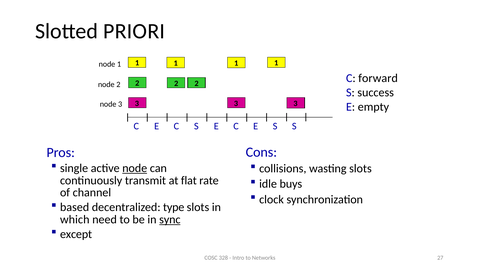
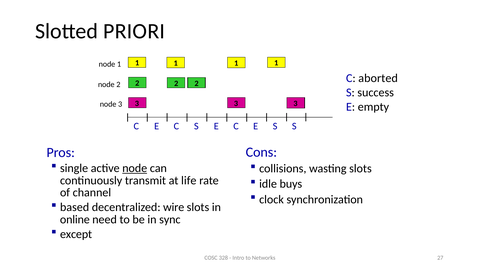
forward: forward -> aborted (378, 78)
flat: flat -> life (189, 180)
type: type -> wire (174, 207)
which: which -> online (75, 220)
sync underline: present -> none (170, 220)
